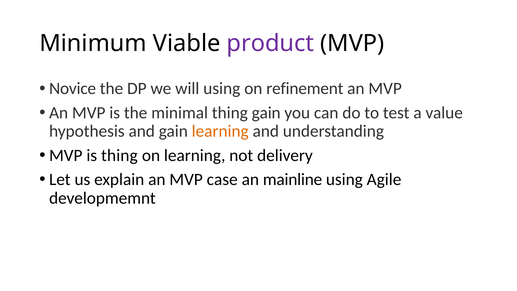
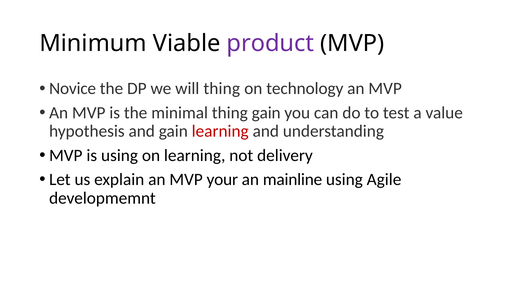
will using: using -> thing (222, 89)
refinement: refinement -> technology (305, 89)
learning colour: orange -> red (220, 131)
is thing: thing -> using (120, 155)
case: case -> your (222, 179)
